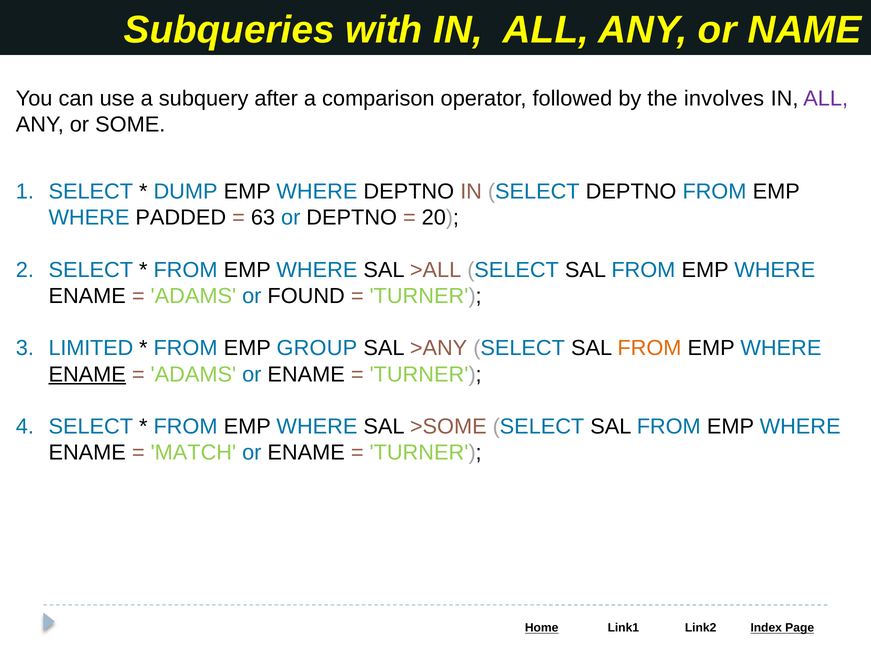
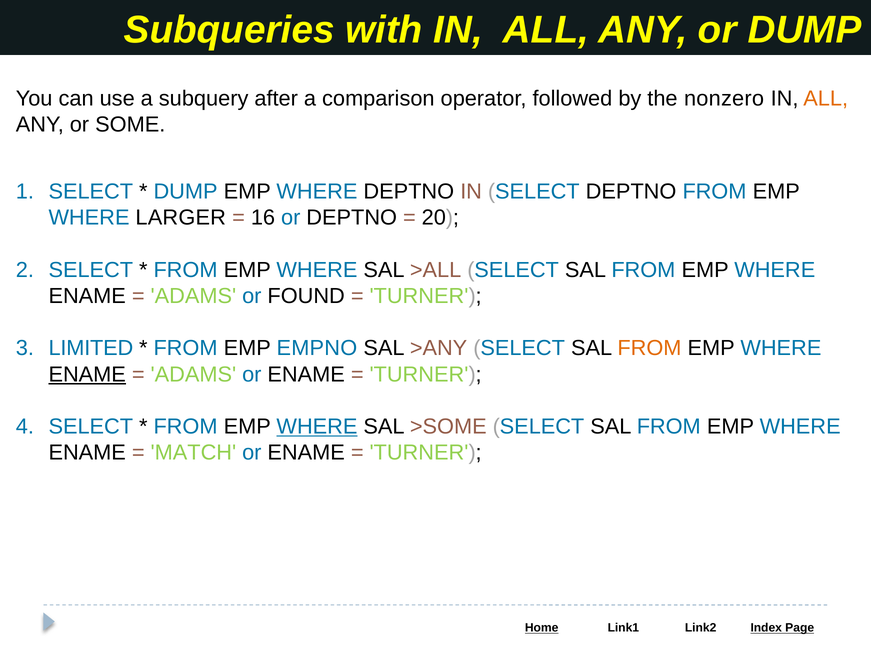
or NAME: NAME -> DUMP (805, 30)
involves: involves -> nonzero (724, 99)
ALL colour: purple -> orange (826, 99)
PADDED: PADDED -> LARGER (181, 218)
63: 63 -> 16 (263, 218)
GROUP: GROUP -> EMPNO (317, 348)
WHERE underline: none -> present (317, 427)
